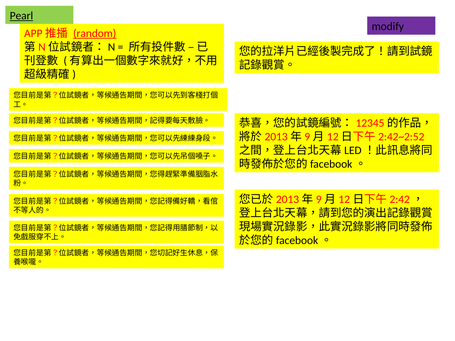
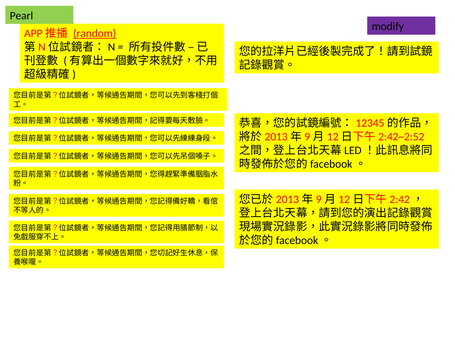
Pearl underline: present -> none (21, 16)
